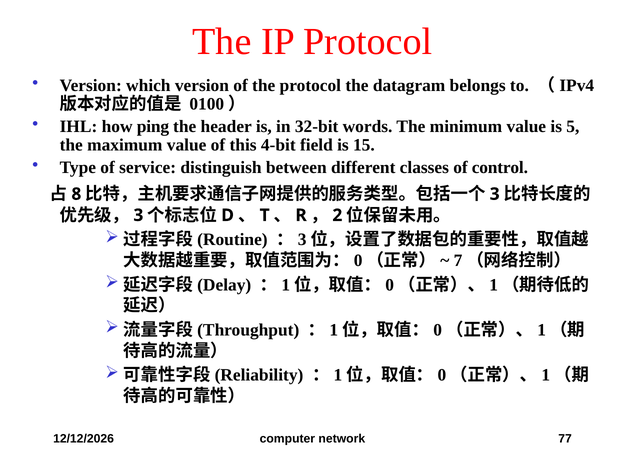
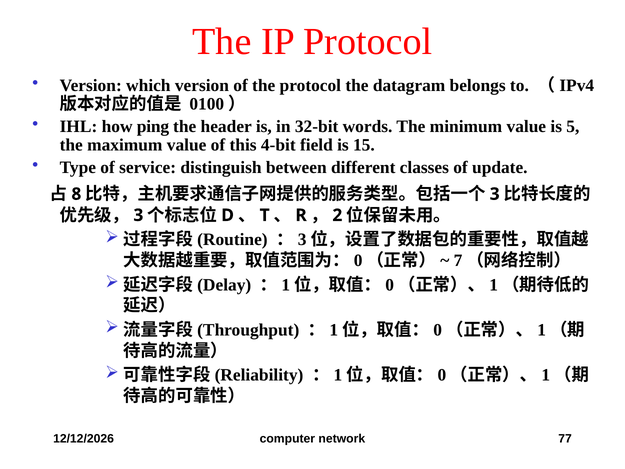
control: control -> update (500, 167)
